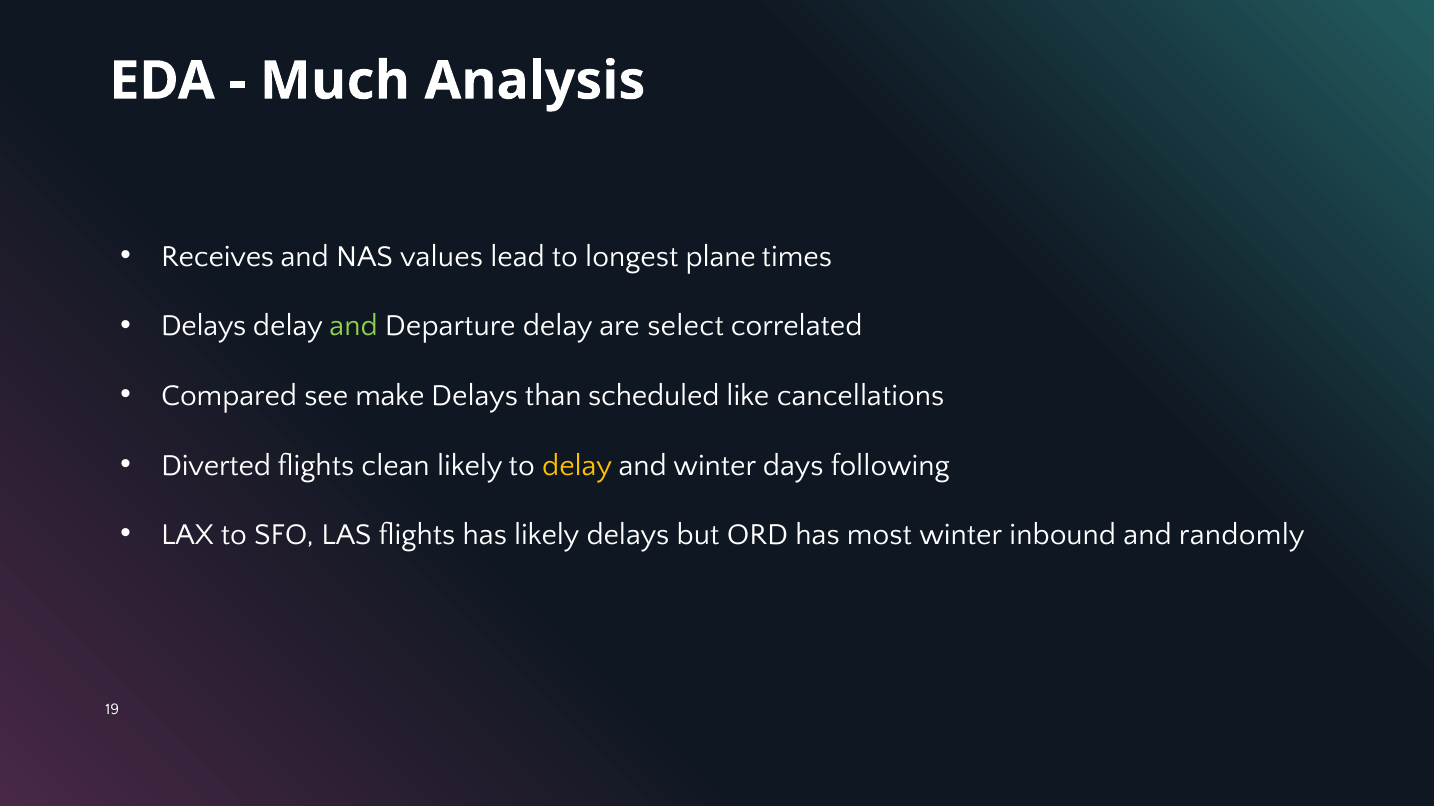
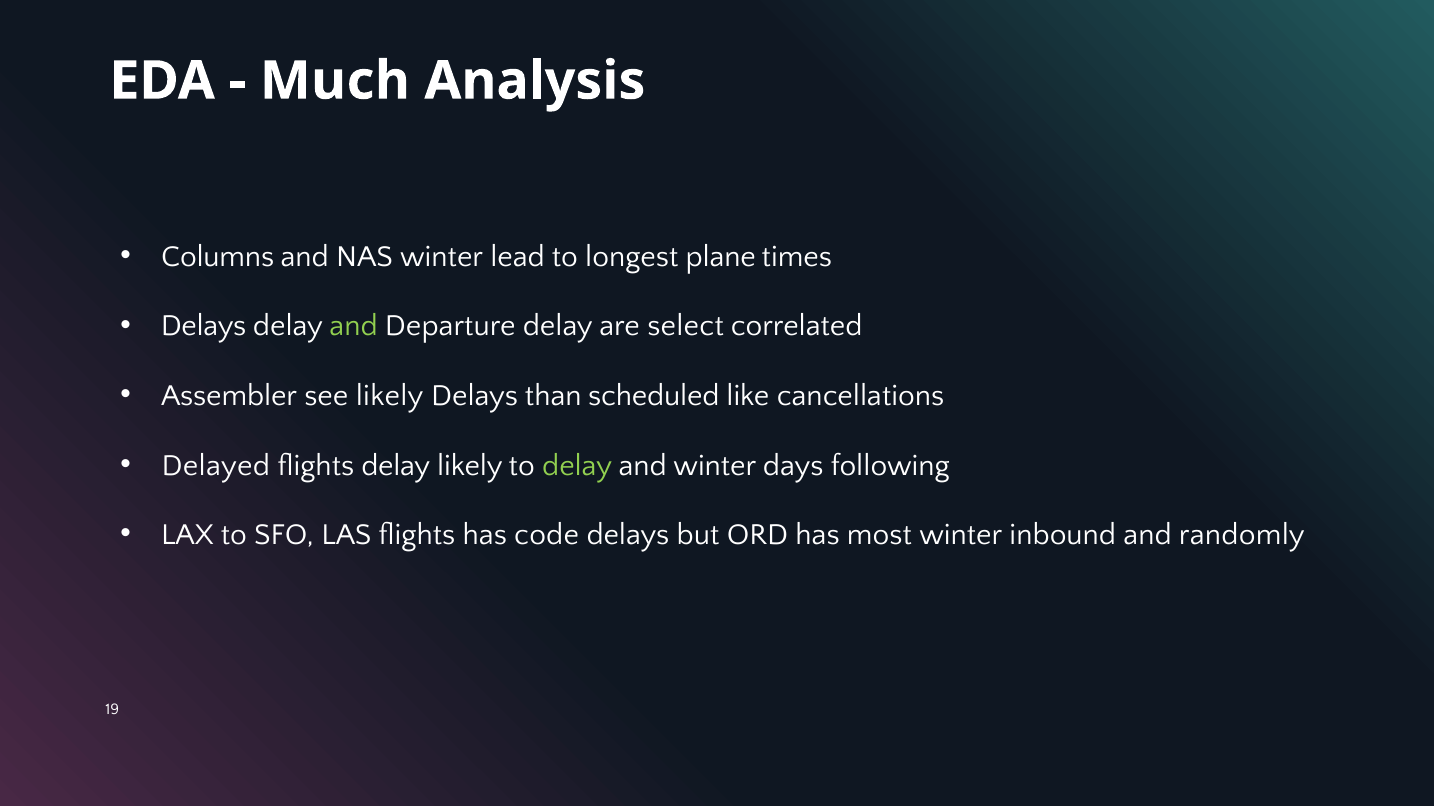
Receives: Receives -> Columns (218, 257)
NAS values: values -> winter (442, 257)
Compared: Compared -> Assembler (229, 396)
see make: make -> likely (390, 396)
Diverted: Diverted -> Delayed (216, 466)
flights clean: clean -> delay (396, 466)
delay colour: yellow -> light green (577, 466)
has likely: likely -> code (547, 535)
